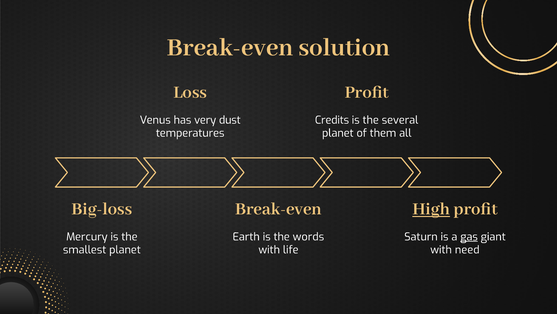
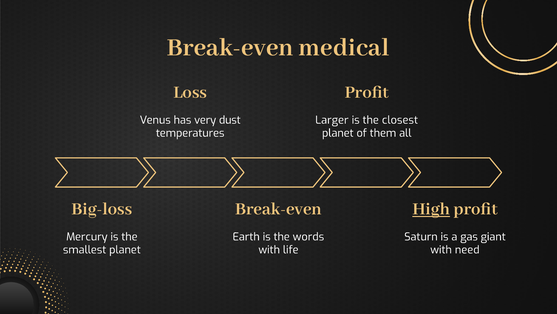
solution: solution -> medical (344, 46)
Credits: Credits -> Larger (332, 120)
several: several -> closest (400, 120)
gas underline: present -> none (469, 236)
